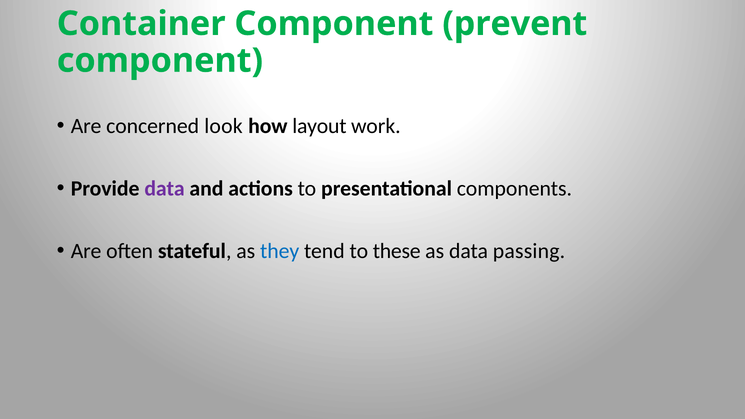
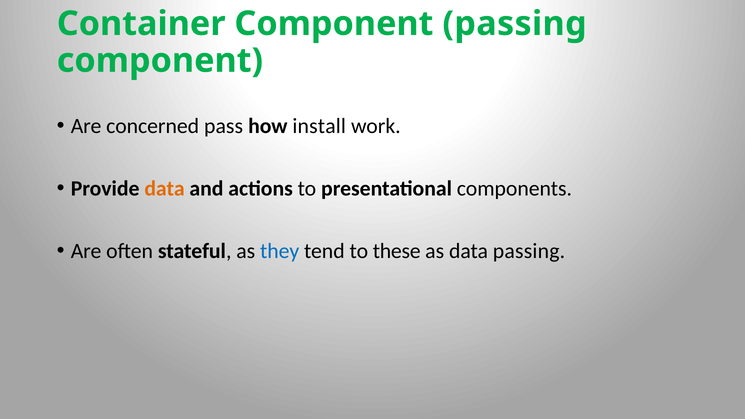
Component prevent: prevent -> passing (515, 24)
look: look -> pass (224, 126)
layout: layout -> install (319, 126)
data colour: purple -> orange (165, 188)
